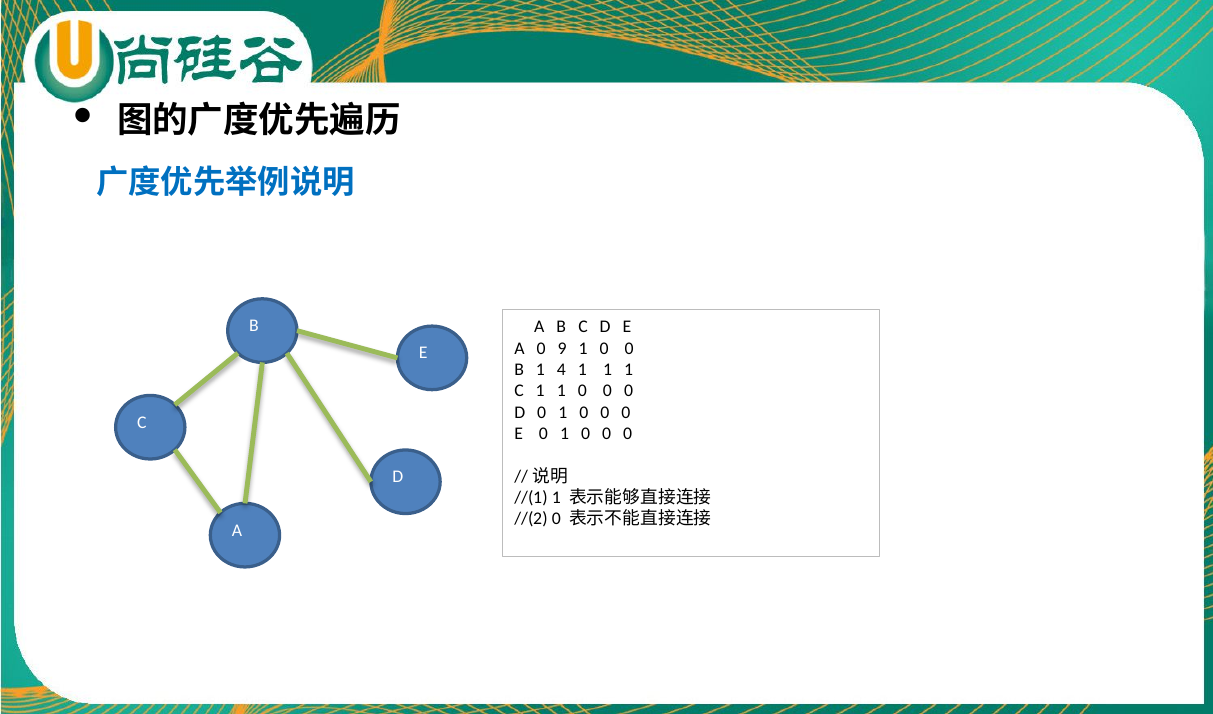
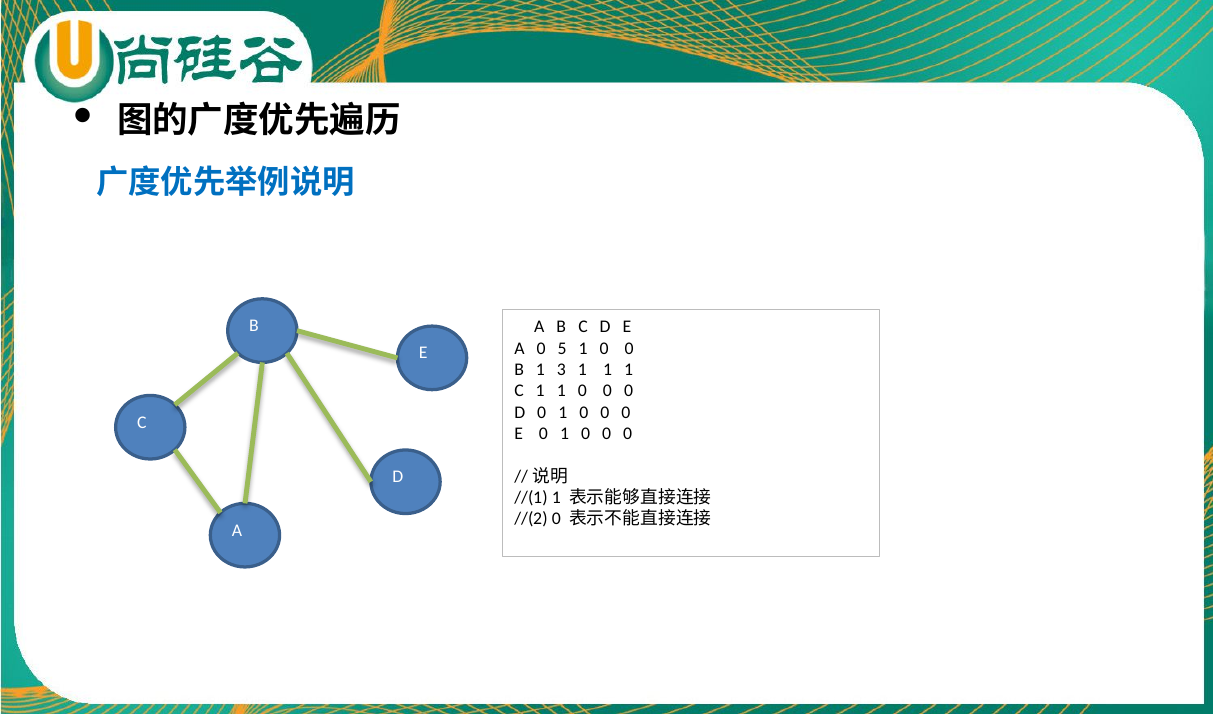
9: 9 -> 5 (562, 348)
4: 4 -> 3 (561, 370)
